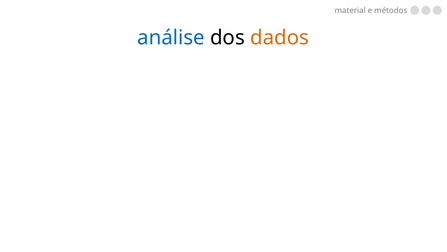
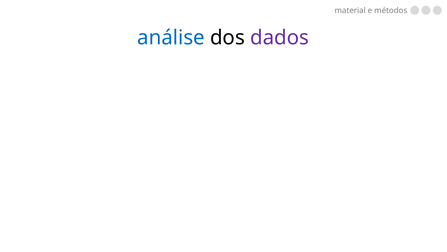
dados colour: orange -> purple (280, 38)
